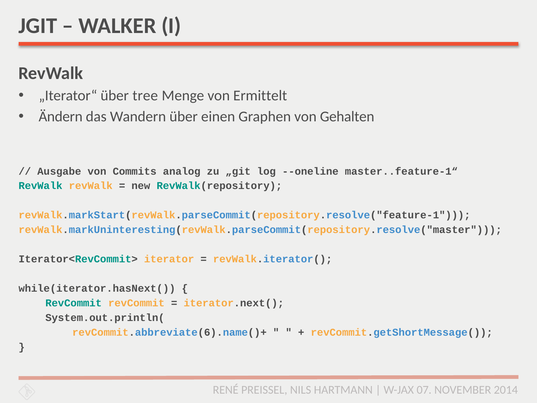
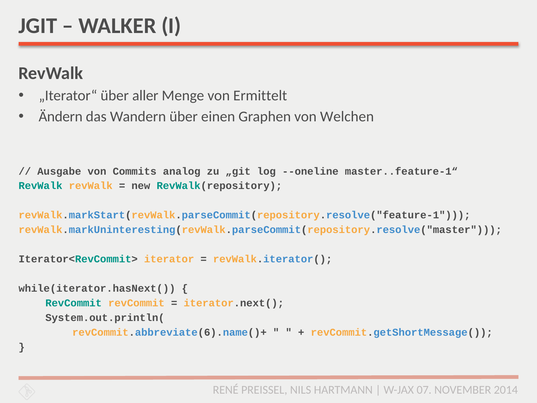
tree: tree -> aller (145, 96)
Gehalten: Gehalten -> Welchen (347, 117)
